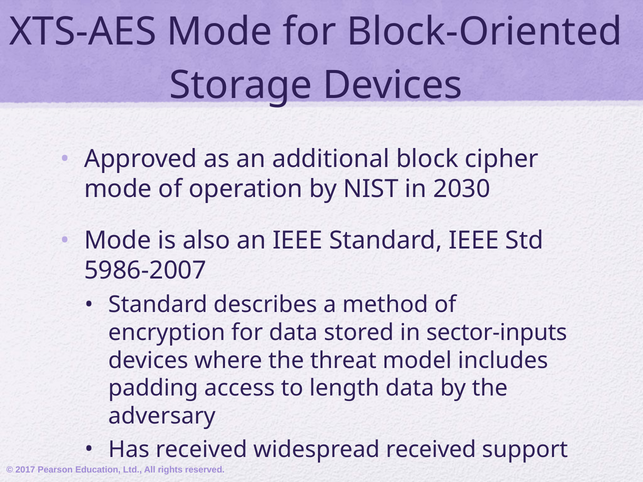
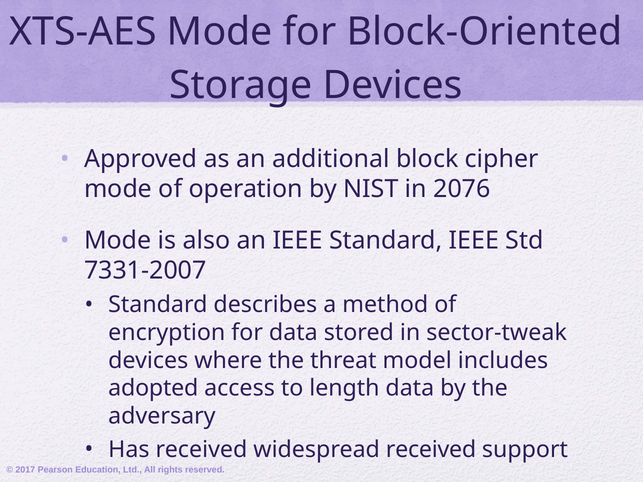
2030: 2030 -> 2076 (462, 189)
5986-2007: 5986-2007 -> 7331-2007 (145, 271)
sector-inputs: sector-inputs -> sector-tweak (497, 333)
padding: padding -> adopted (153, 389)
